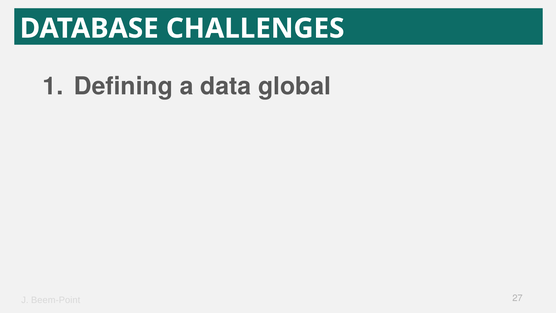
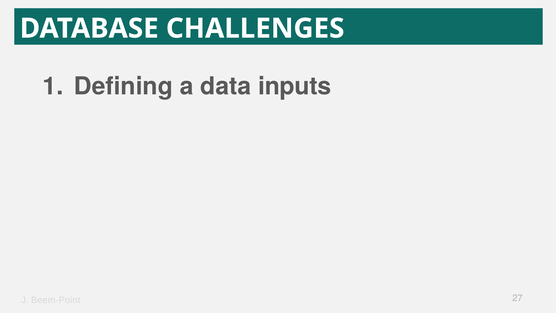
global: global -> inputs (295, 86)
